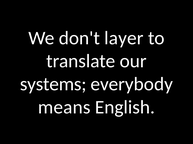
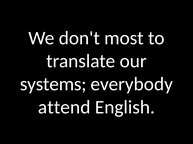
layer: layer -> most (124, 38)
means: means -> attend (64, 108)
